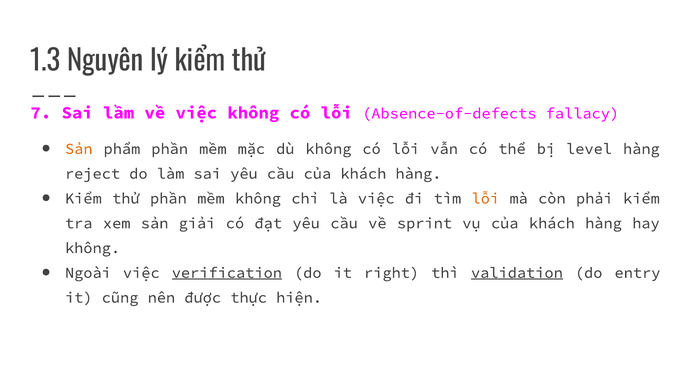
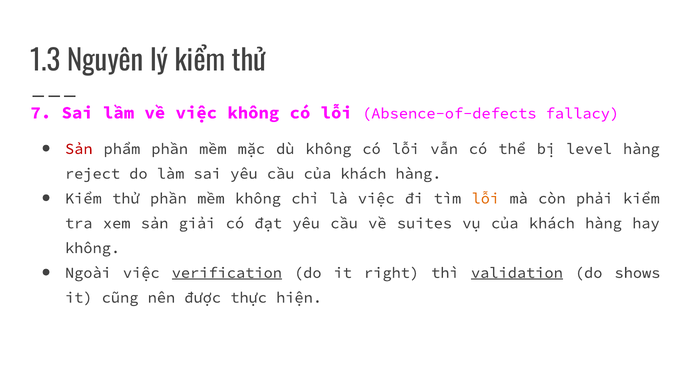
Sản colour: orange -> red (79, 149)
sprint: sprint -> suites (424, 224)
entry: entry -> shows (637, 273)
